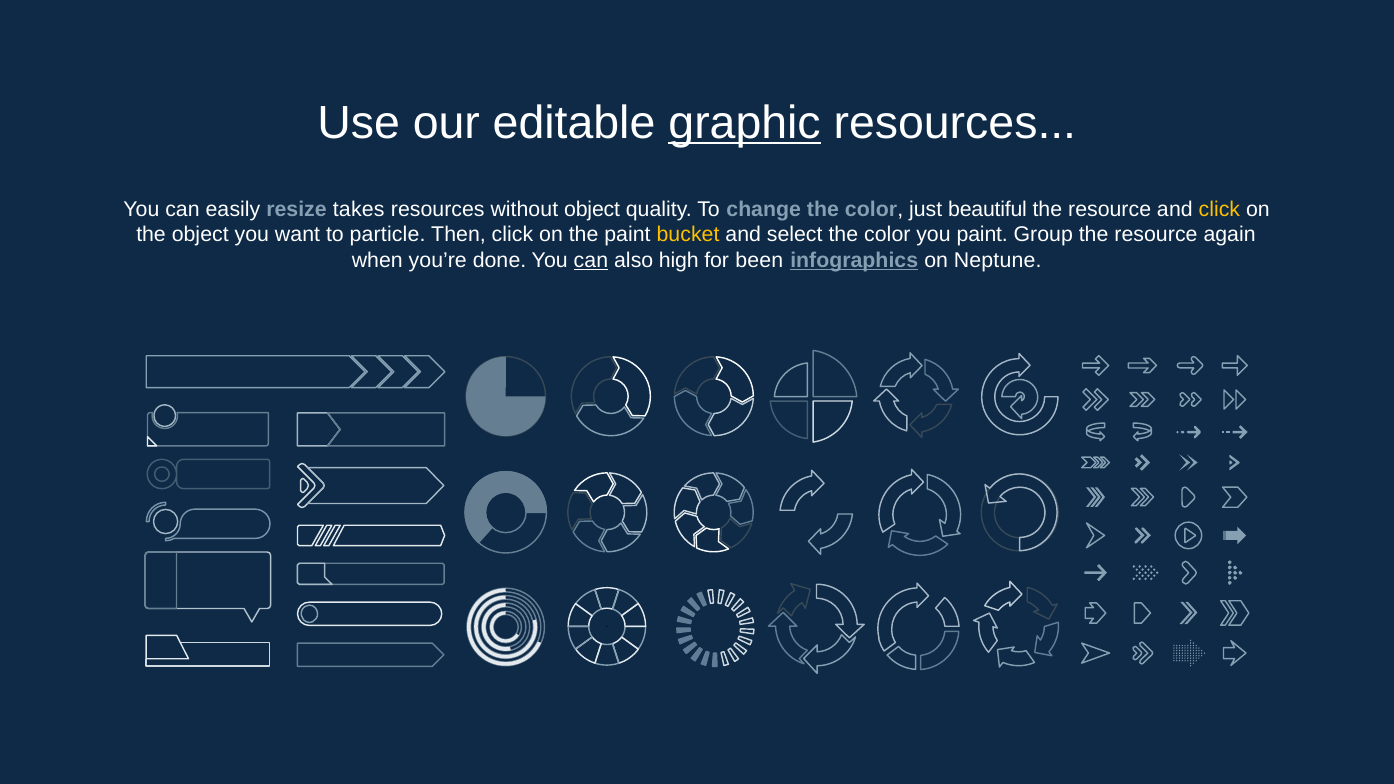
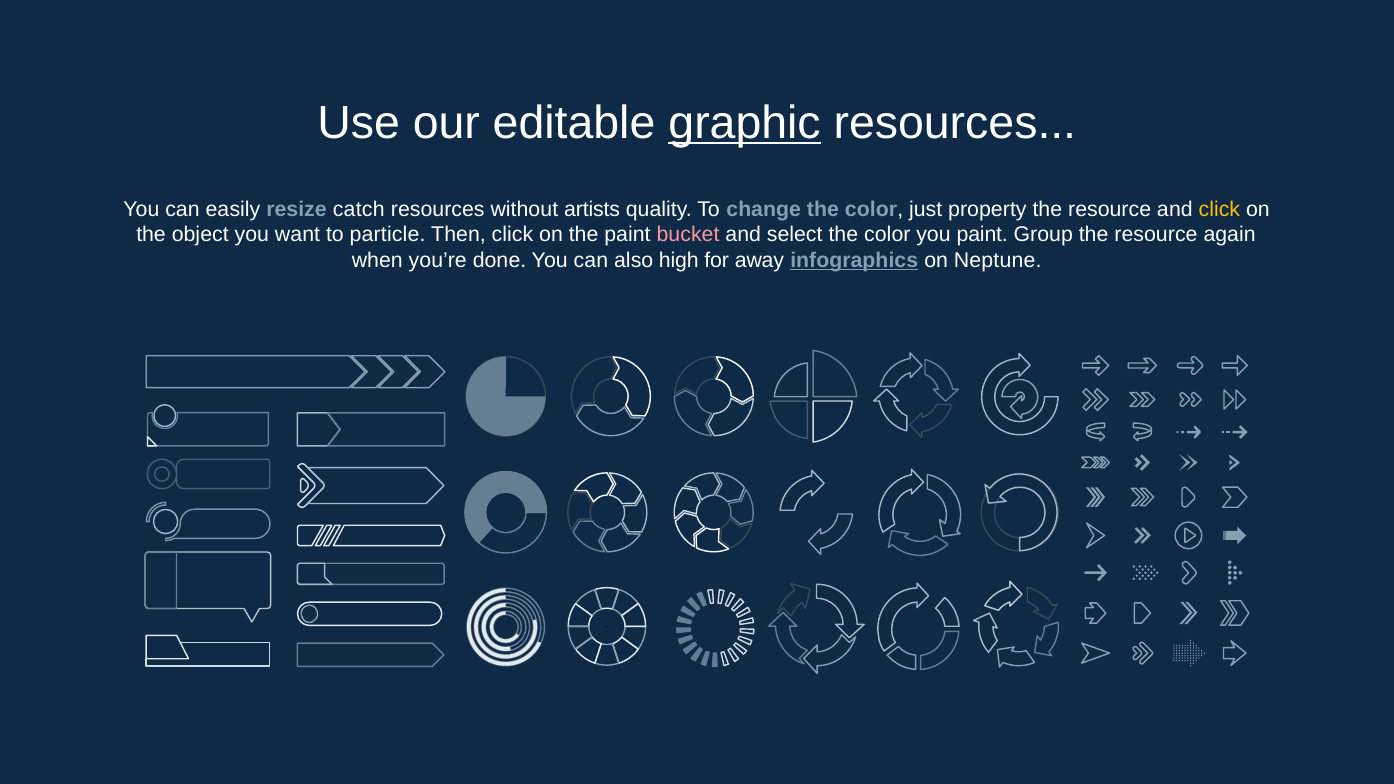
takes: takes -> catch (359, 209)
without object: object -> artists (592, 209)
beautiful: beautiful -> property (987, 209)
bucket colour: yellow -> pink (688, 235)
can underline: present -> none (591, 260)
been: been -> away (759, 260)
